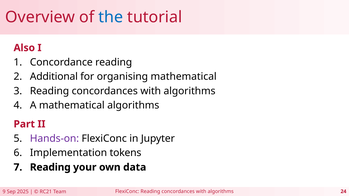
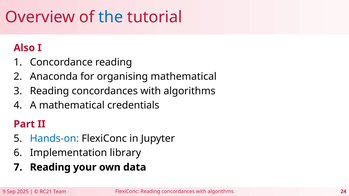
Additional: Additional -> Anaconda (54, 77)
mathematical algorithms: algorithms -> credentials (133, 106)
Hands-on colour: purple -> blue (54, 139)
tokens: tokens -> library (125, 153)
